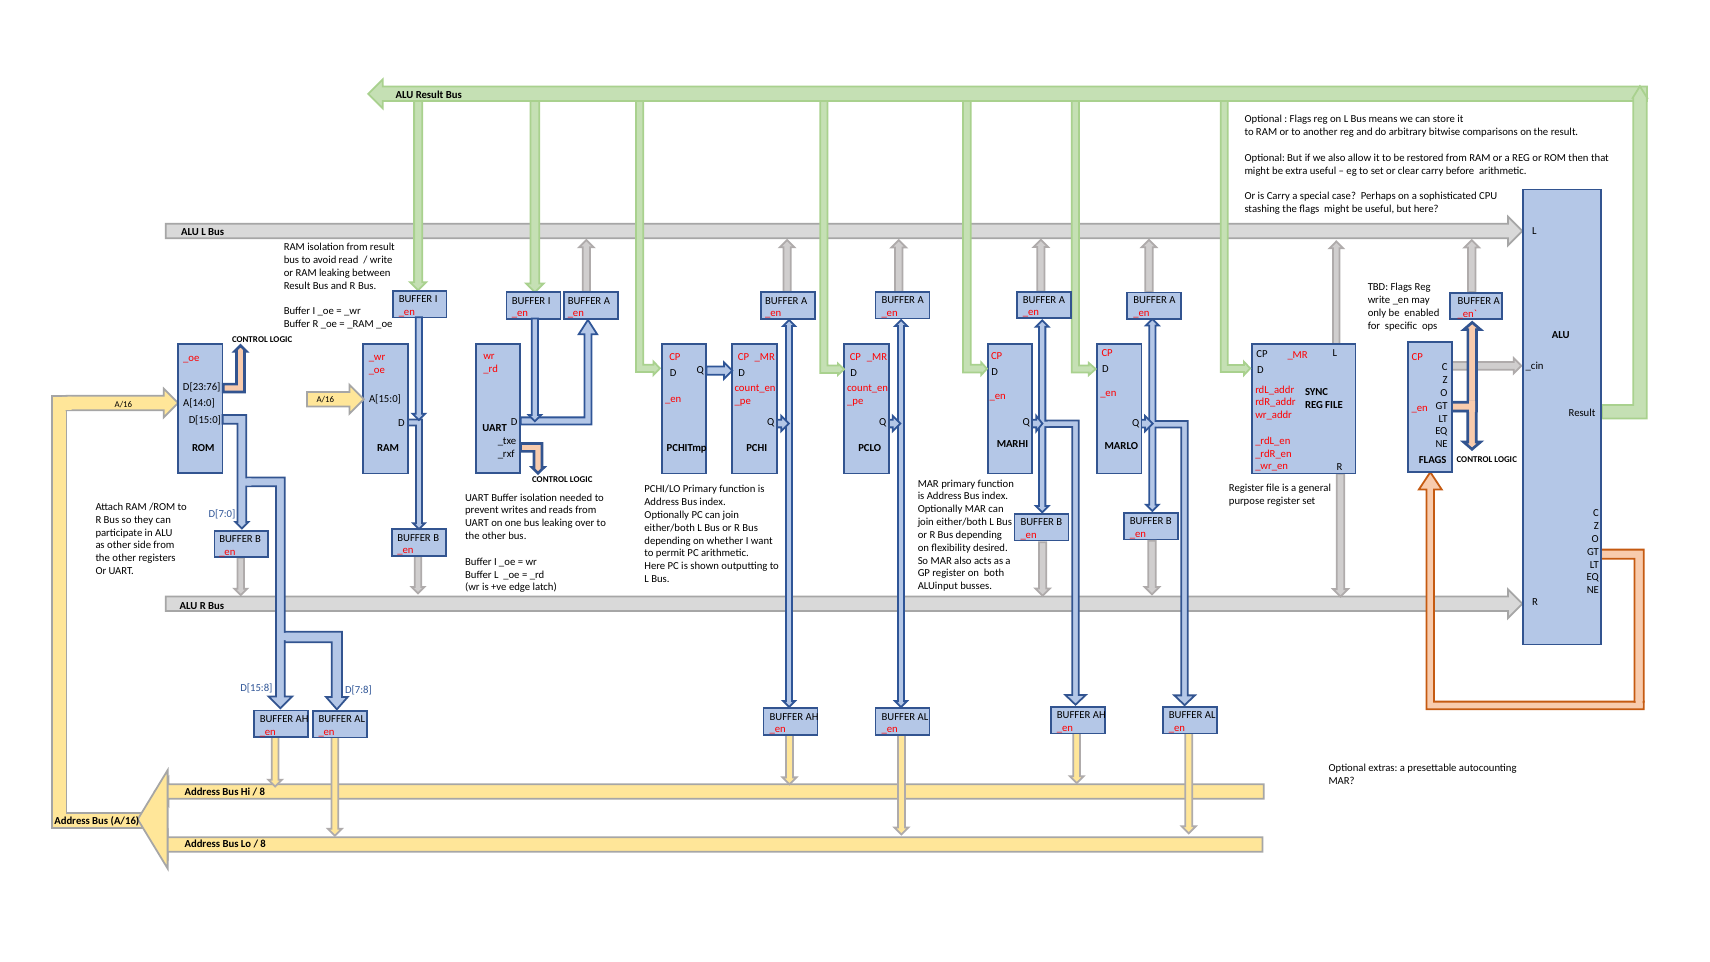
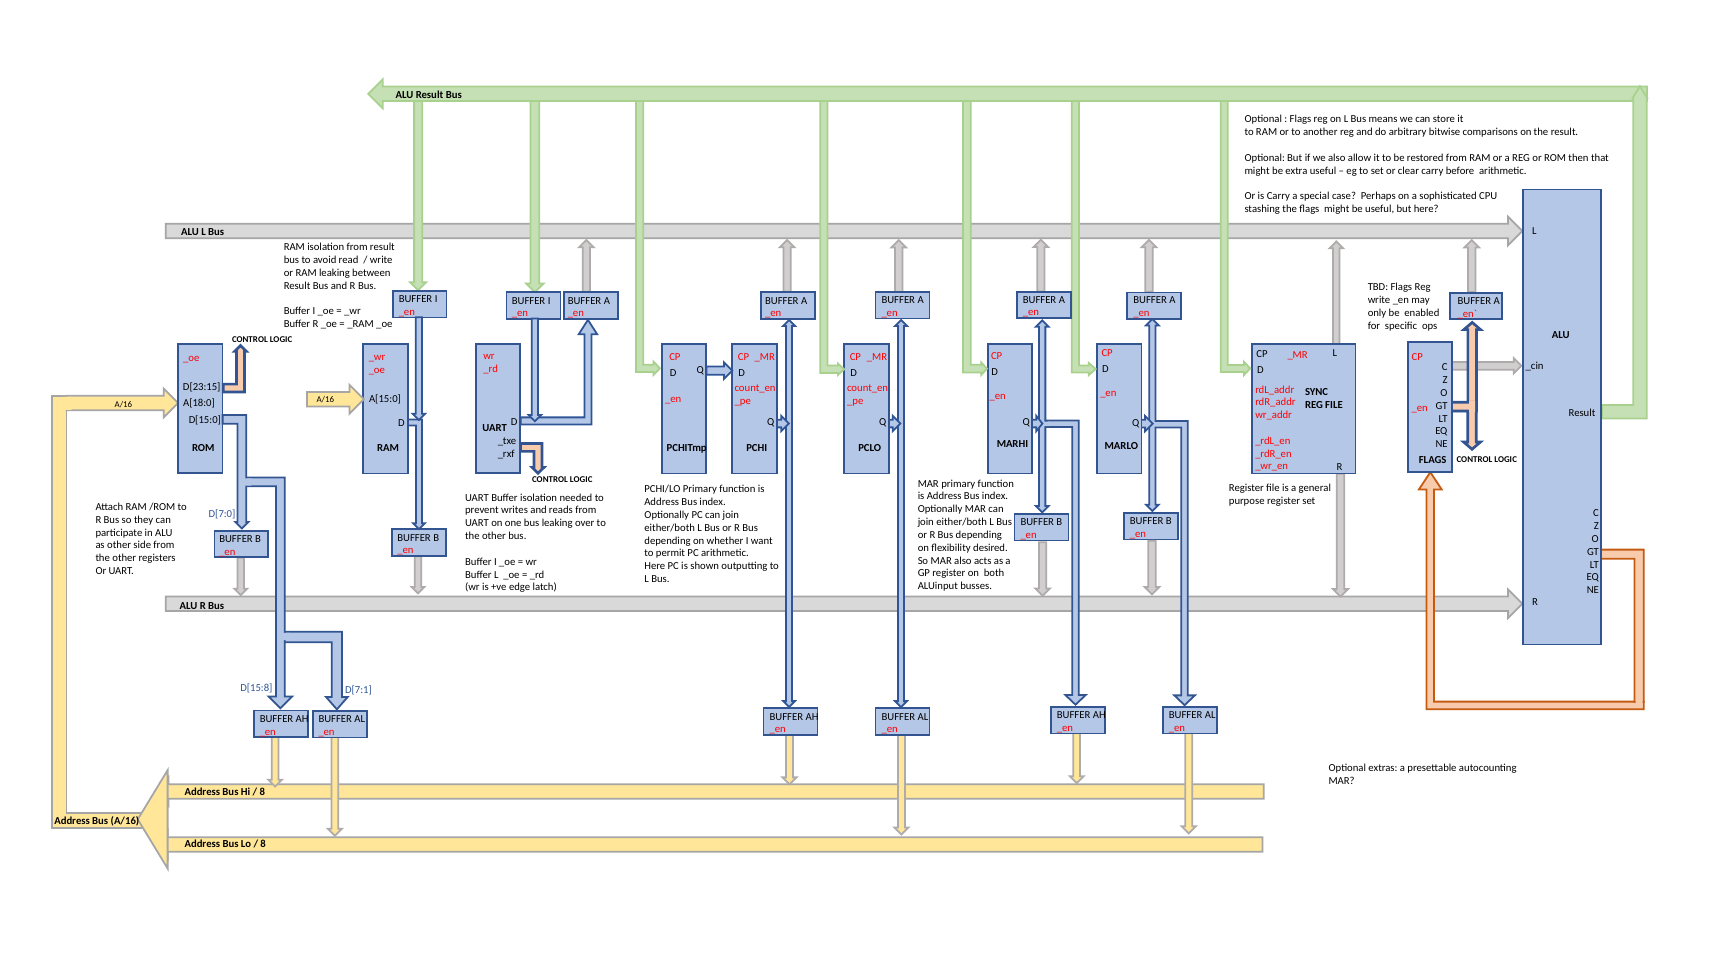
D[23:76: D[23:76 -> D[23:15 (202, 387)
A[14:0: A[14:0 -> A[18:0 (199, 403)
D[7:8: D[7:8 -> D[7:1 (358, 690)
